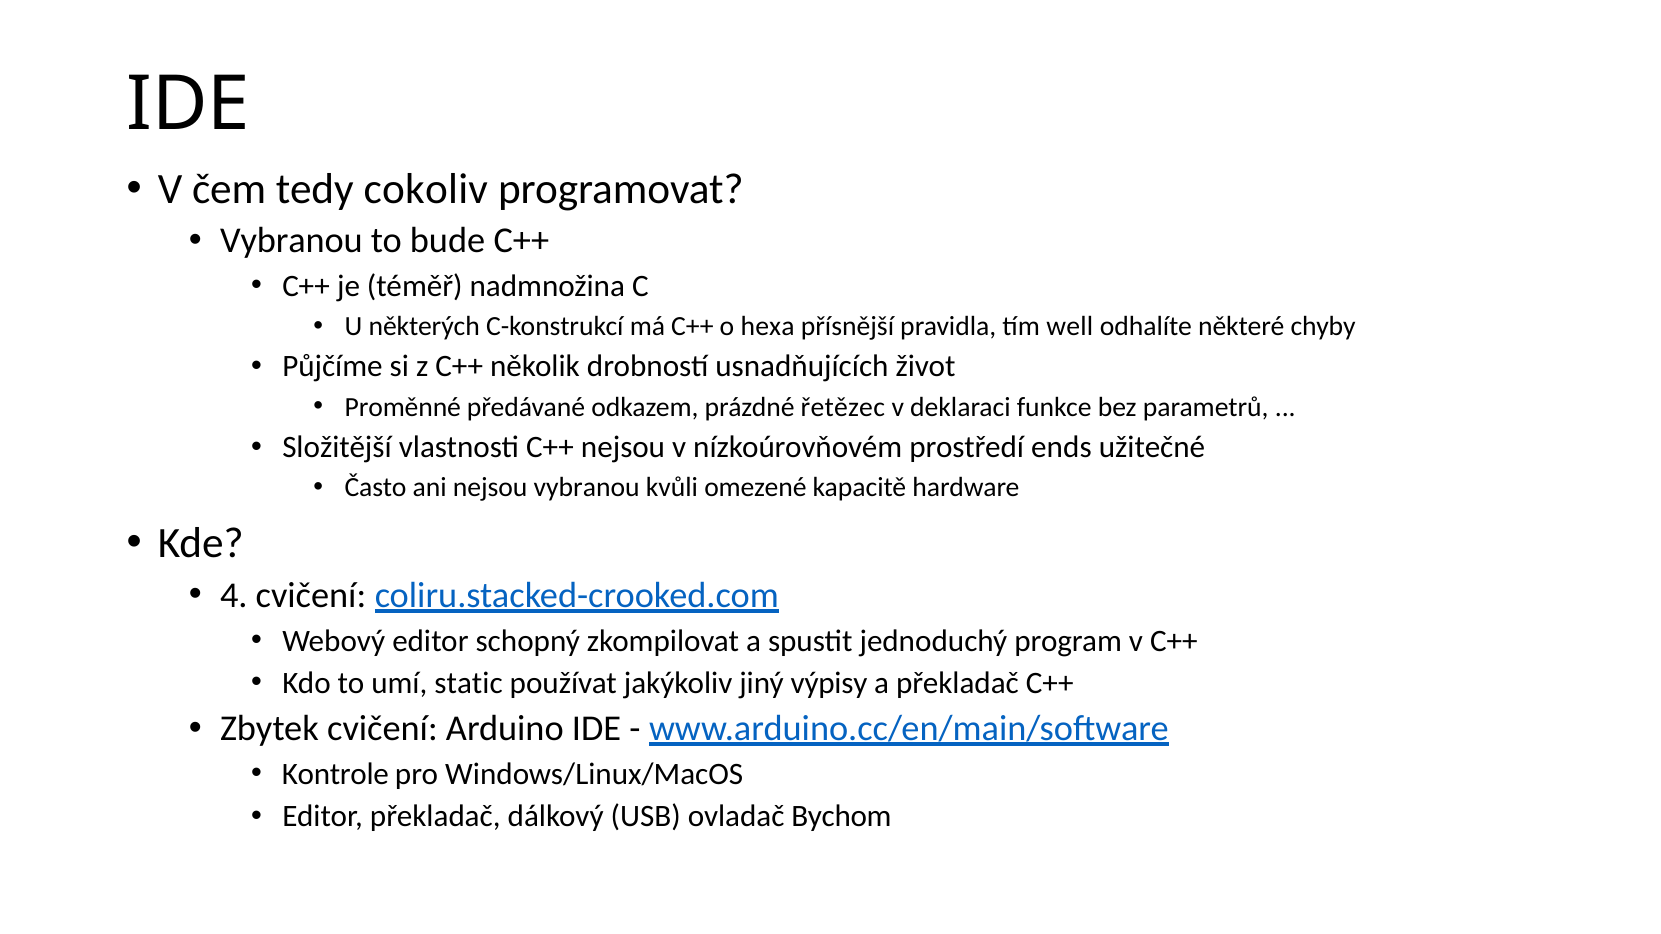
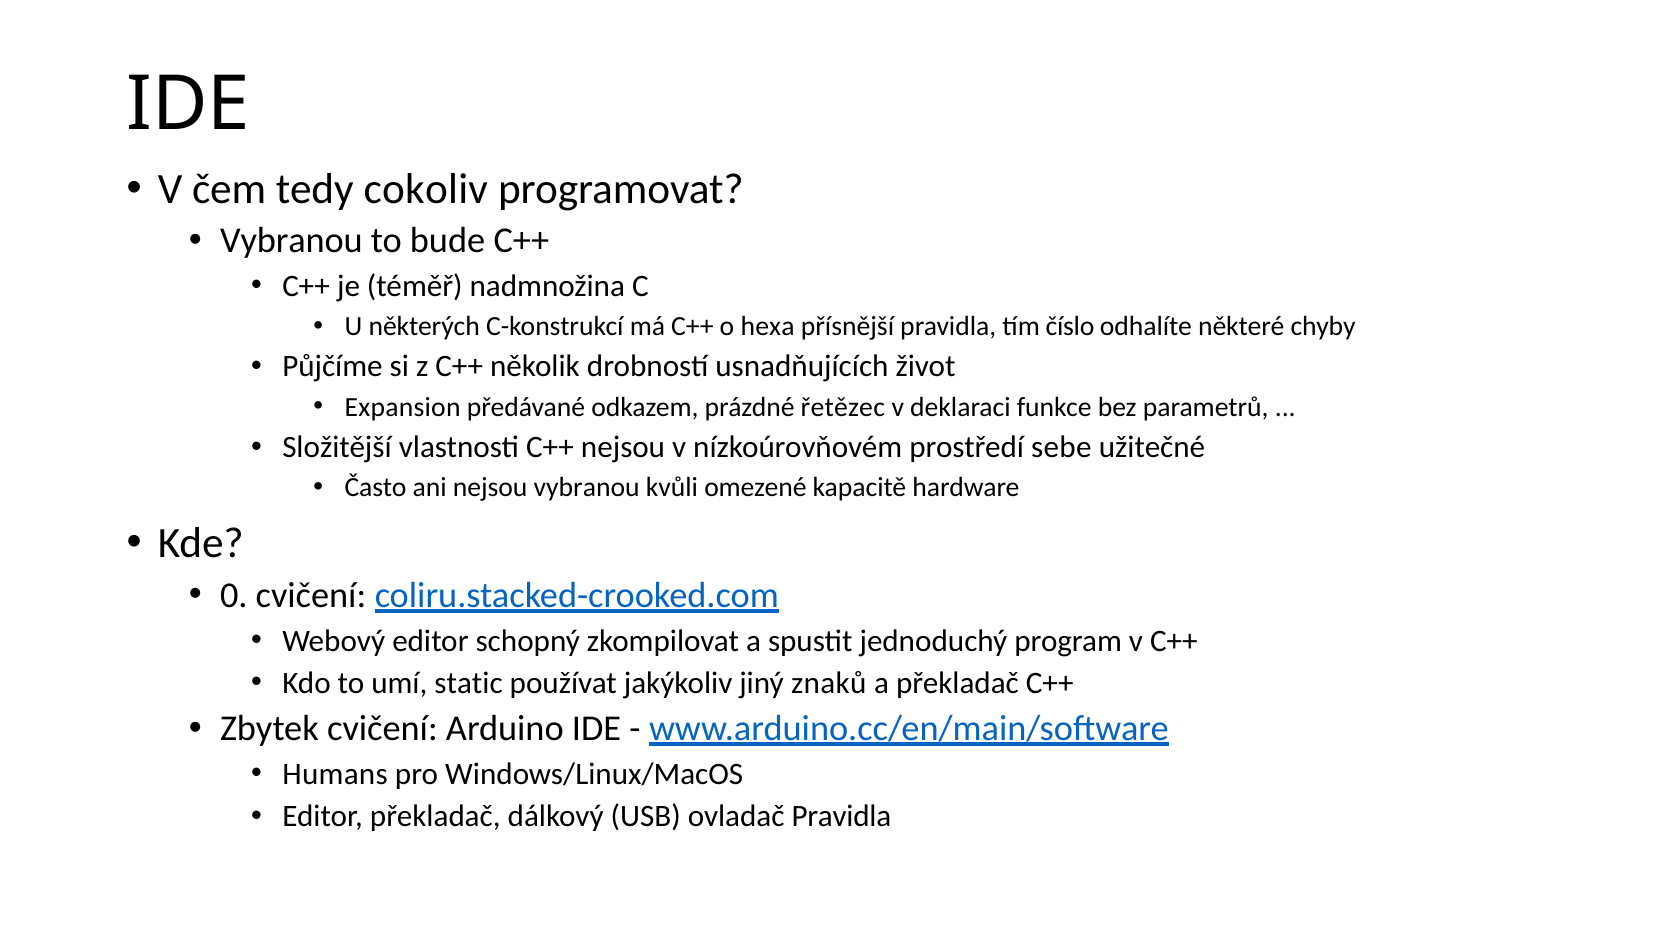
well: well -> číslo (1070, 326)
Proměnné: Proměnné -> Expansion (403, 407)
ends: ends -> sebe (1061, 448)
4: 4 -> 0 (234, 596)
výpisy: výpisy -> znaků (829, 683)
Kontrole: Kontrole -> Humans (335, 774)
ovladač Bychom: Bychom -> Pravidla (841, 816)
